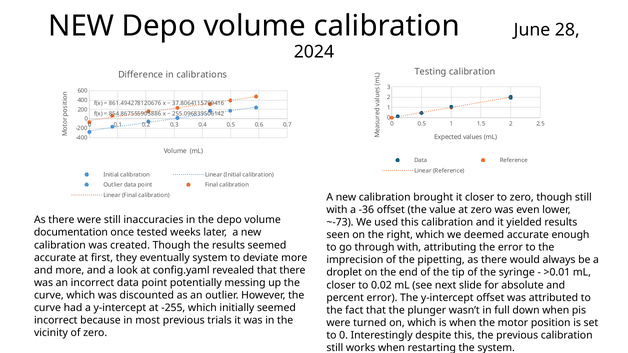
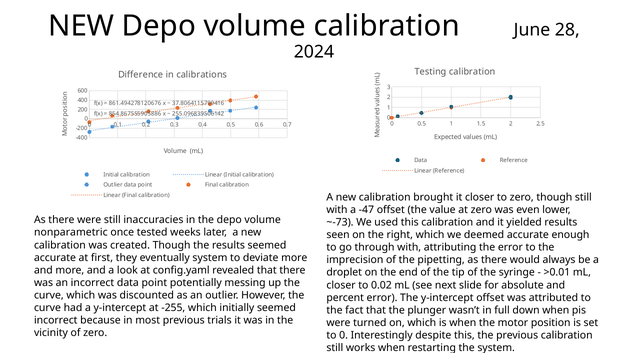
-36: -36 -> -47 (366, 210)
documentation: documentation -> nonparametric (71, 233)
